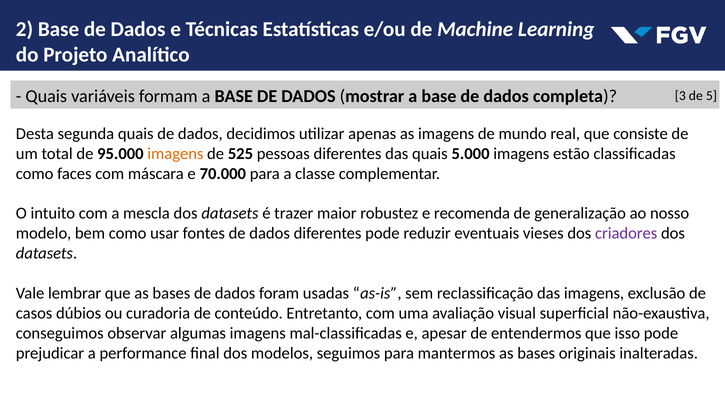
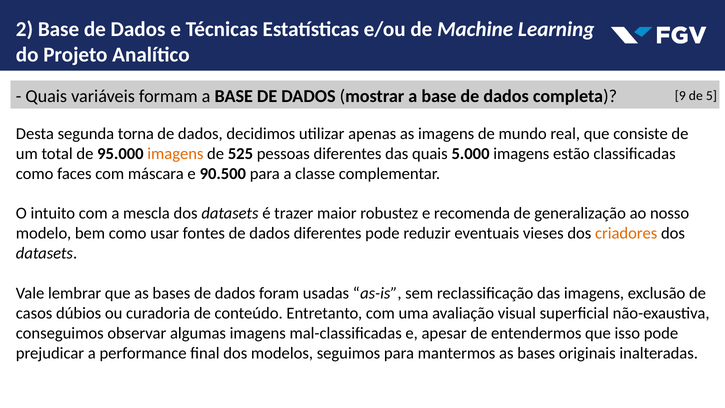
3: 3 -> 9 (680, 96)
segunda quais: quais -> torna (136, 134)
70.000: 70.000 -> 90.500 (223, 174)
criadores colour: purple -> orange (626, 233)
